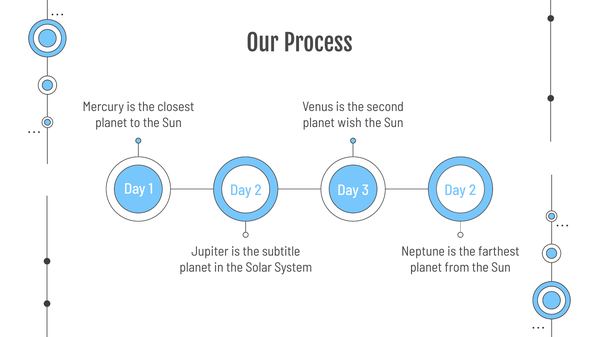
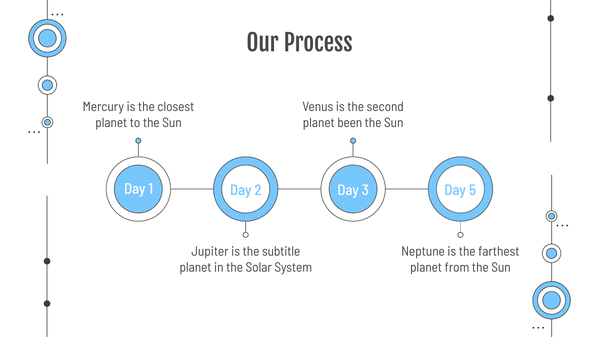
wish: wish -> been (350, 123)
3 Day 2: 2 -> 5 (473, 190)
